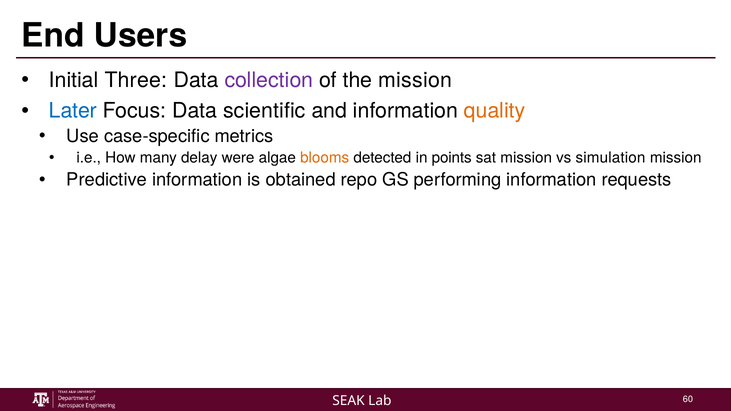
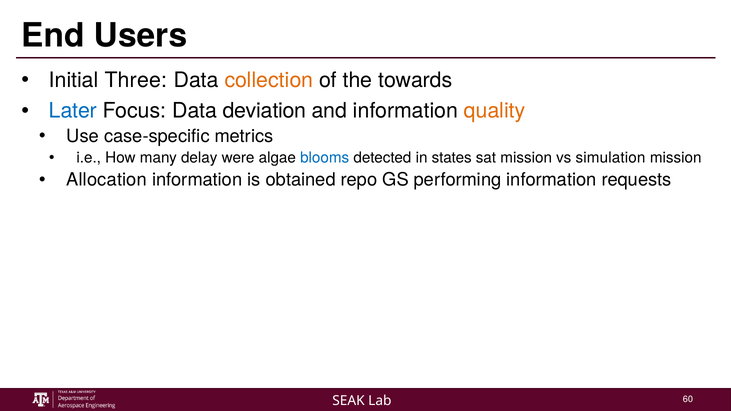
collection colour: purple -> orange (269, 80)
the mission: mission -> towards (415, 80)
scientific: scientific -> deviation (264, 111)
blooms colour: orange -> blue (325, 158)
points: points -> states (452, 158)
Predictive: Predictive -> Allocation (107, 180)
